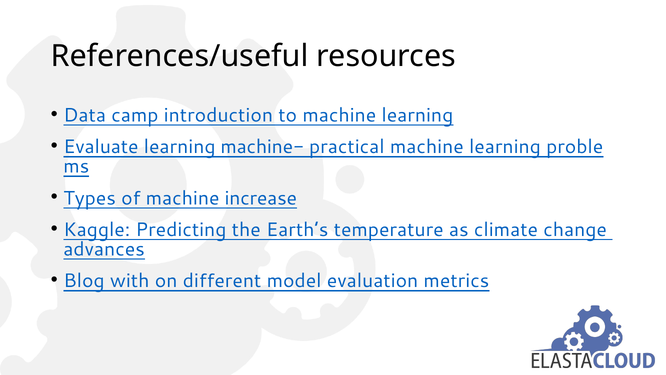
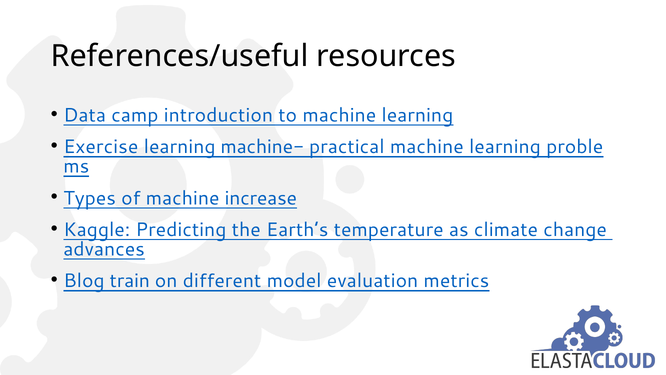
Evaluate: Evaluate -> Exercise (101, 147)
with: with -> train (130, 281)
